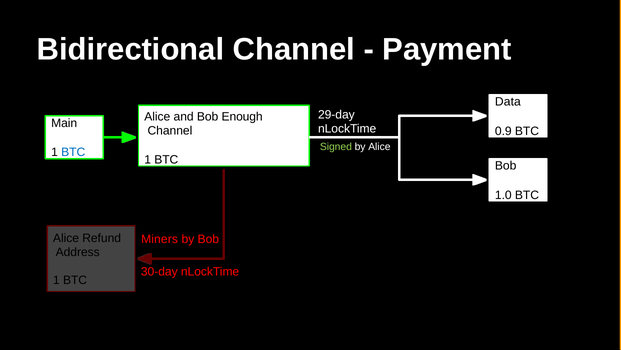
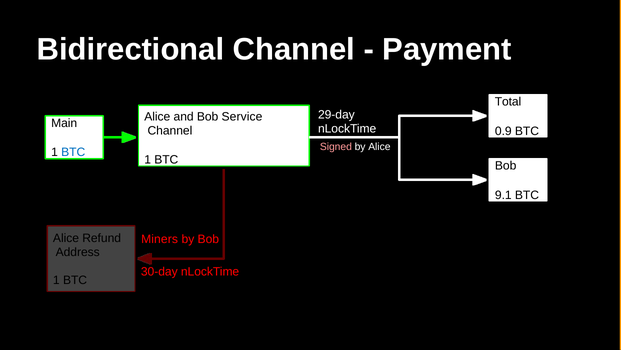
Data: Data -> Total (508, 102)
Enough: Enough -> Service (242, 116)
Signed colour: light green -> pink (336, 147)
1.0: 1.0 -> 9.1 (503, 195)
